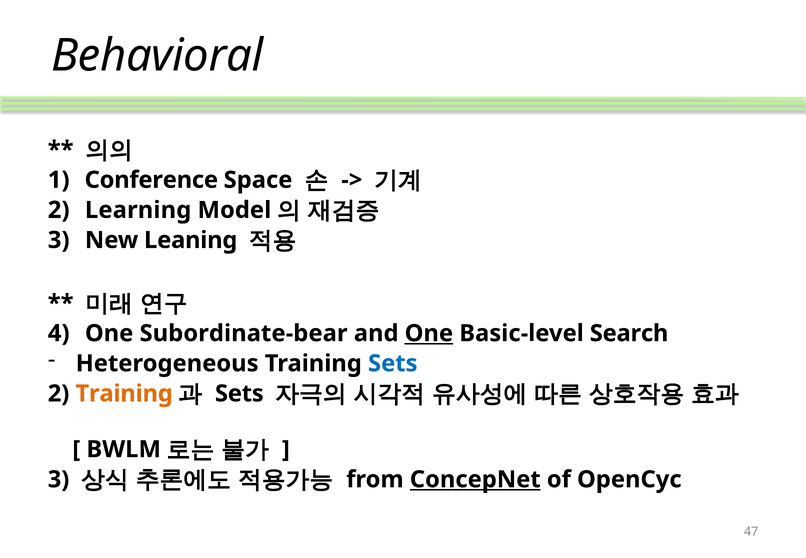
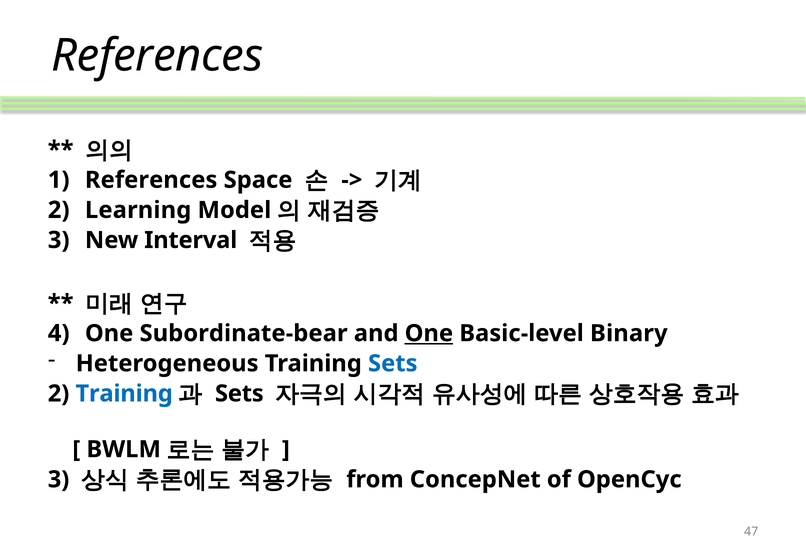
Behavioral: Behavioral -> References (157, 56)
Conference: Conference -> References (151, 180)
Leaning: Leaning -> Interval (191, 240)
Search: Search -> Binary (629, 333)
Training colour: orange -> blue (124, 394)
ConcepNet underline: present -> none (475, 479)
